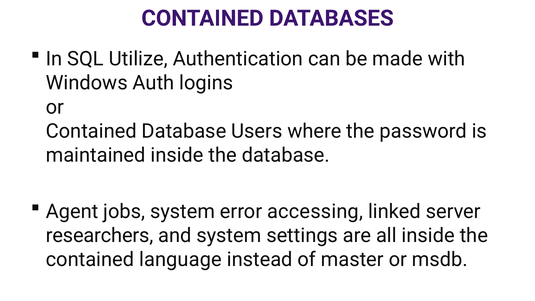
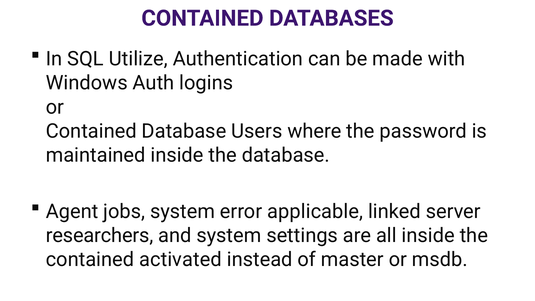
accessing: accessing -> applicable (315, 211)
language: language -> activated (180, 260)
